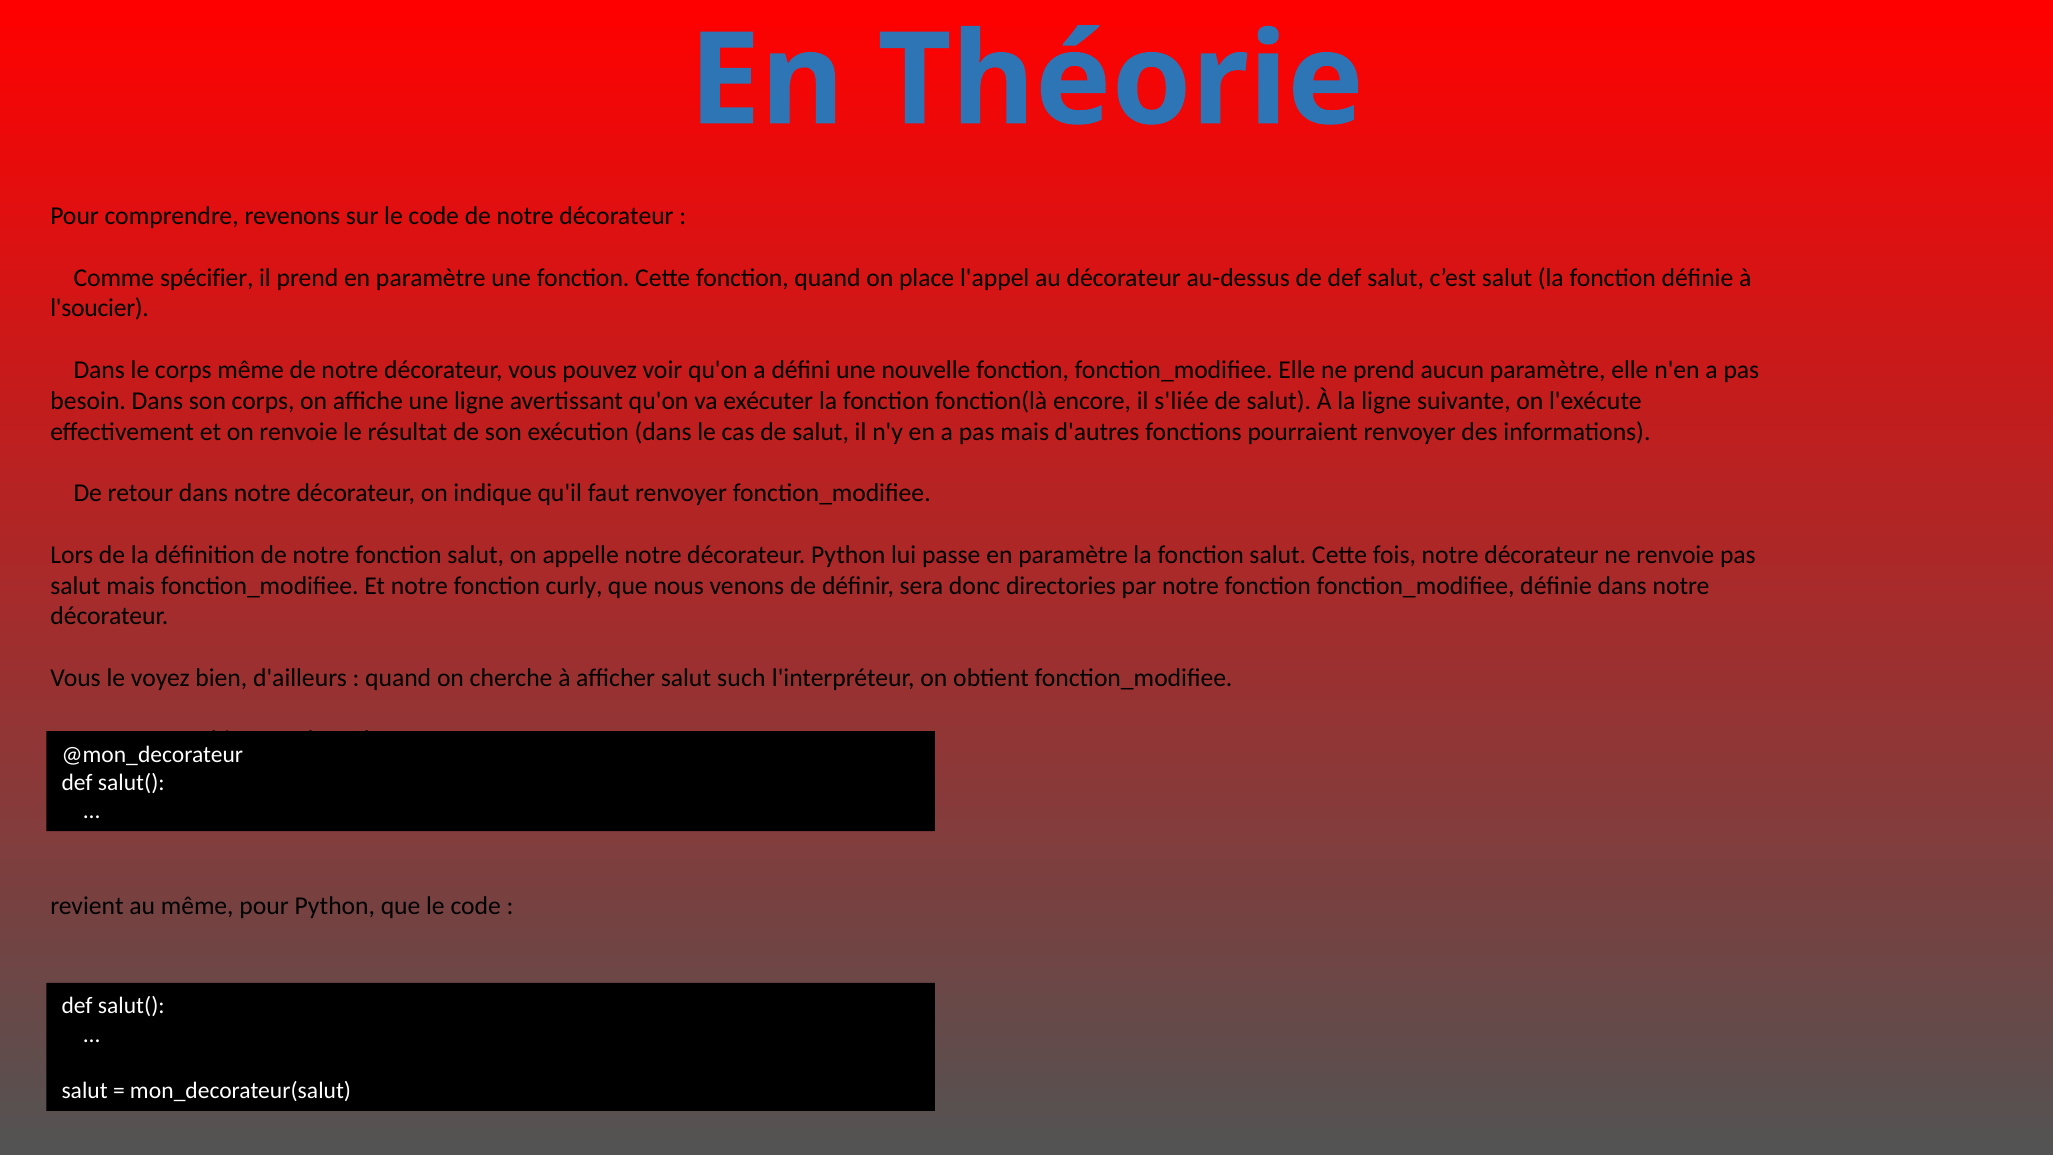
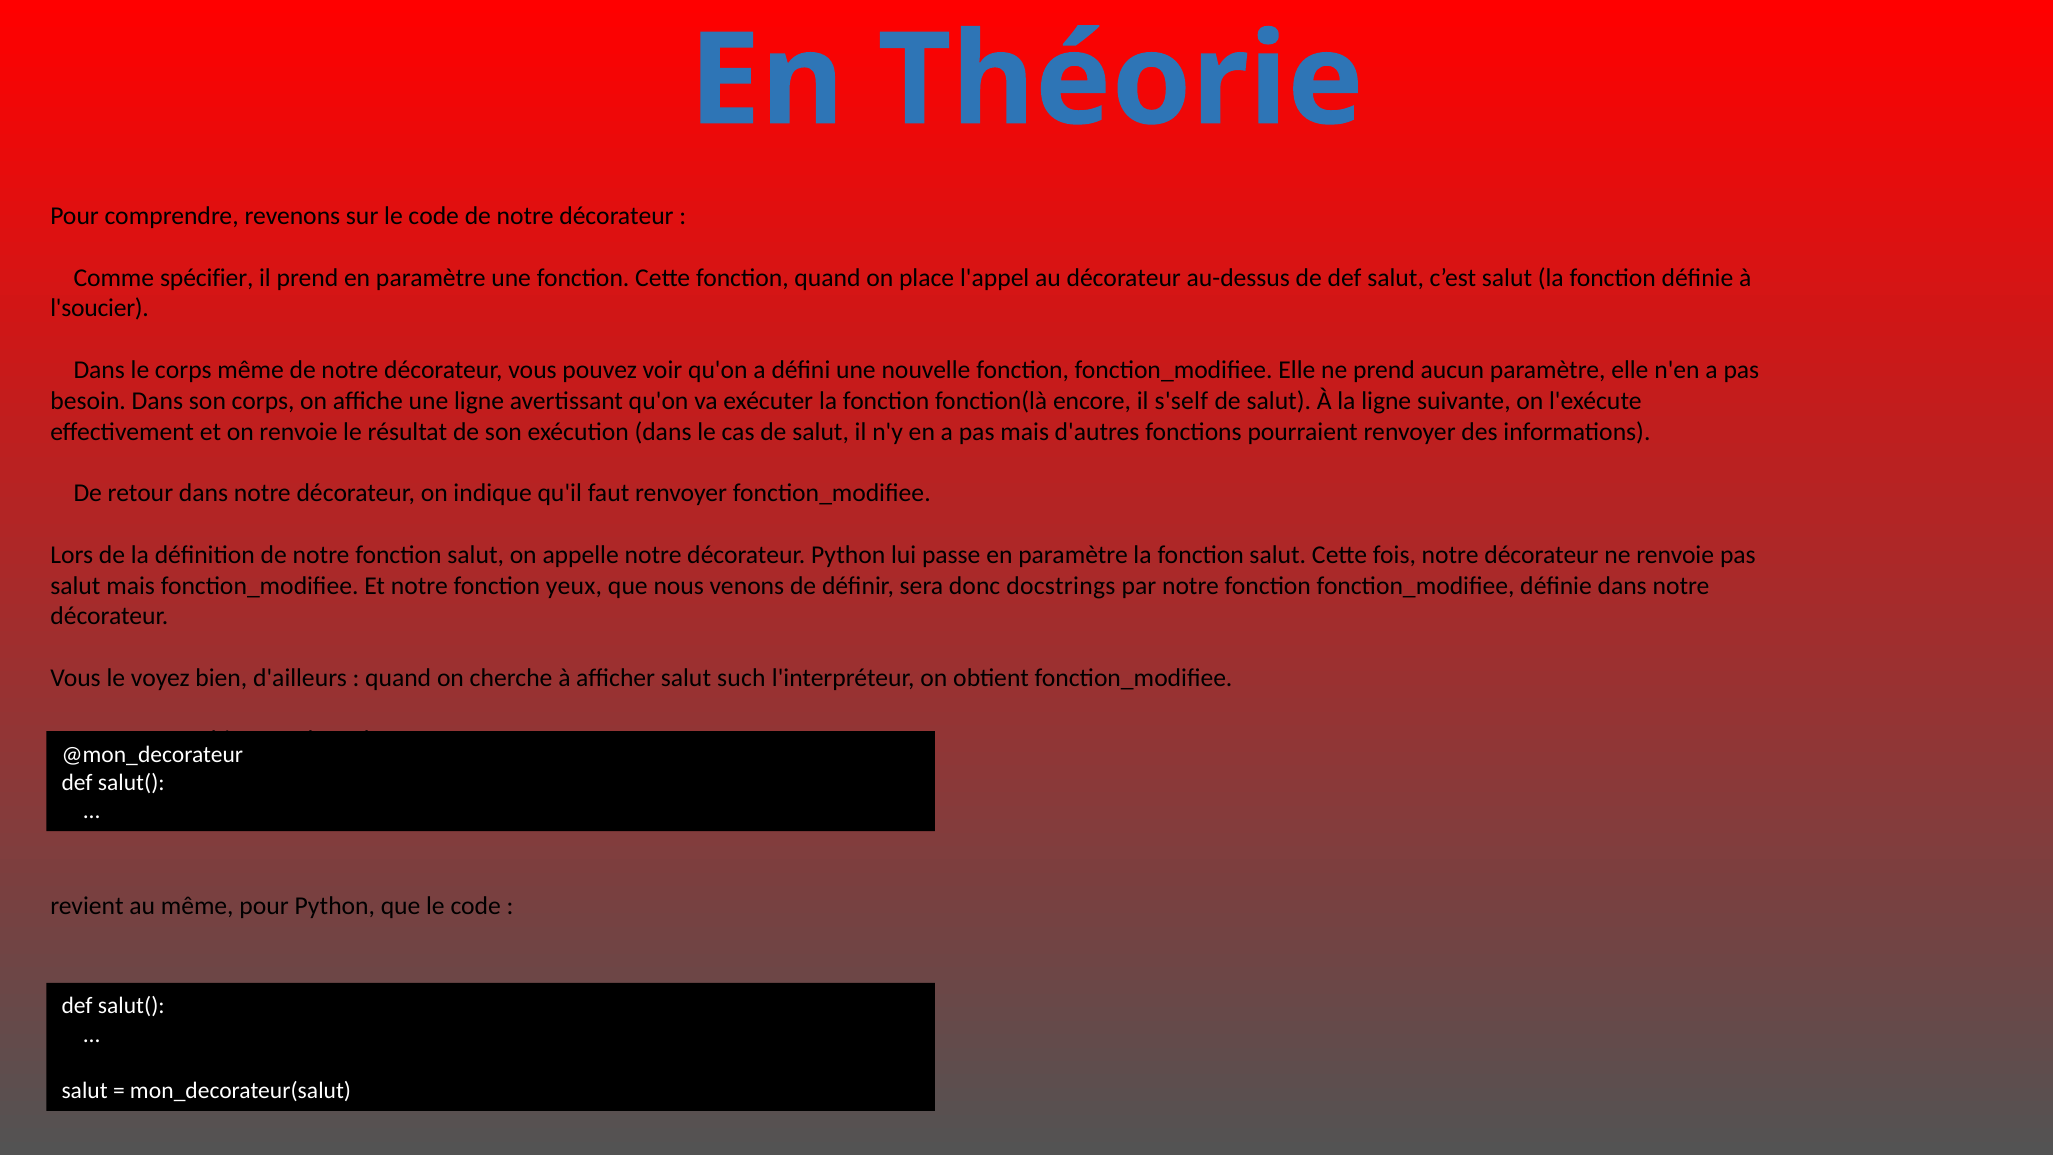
s'liée: s'liée -> s'self (1181, 401)
curly: curly -> yeux (574, 586)
directories: directories -> docstrings (1061, 586)
